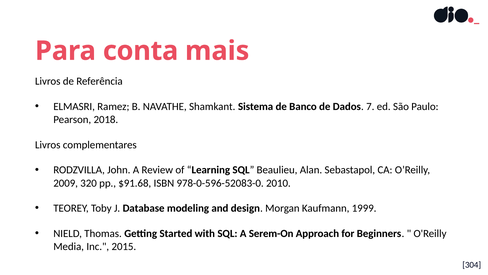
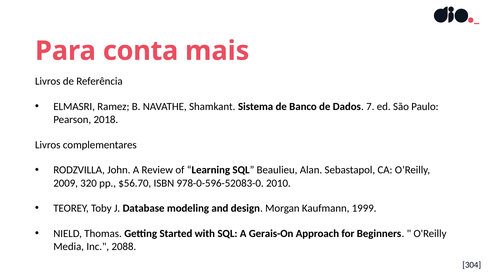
$91.68: $91.68 -> $56.70 (135, 183)
Serem-On: Serem-On -> Gerais-On (271, 233)
2015: 2015 -> 2088 (124, 246)
